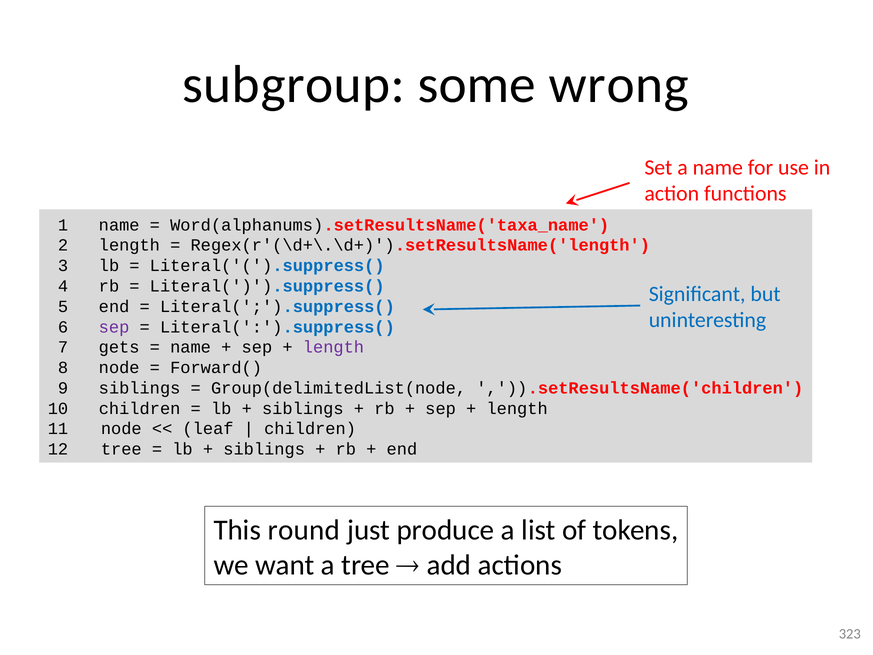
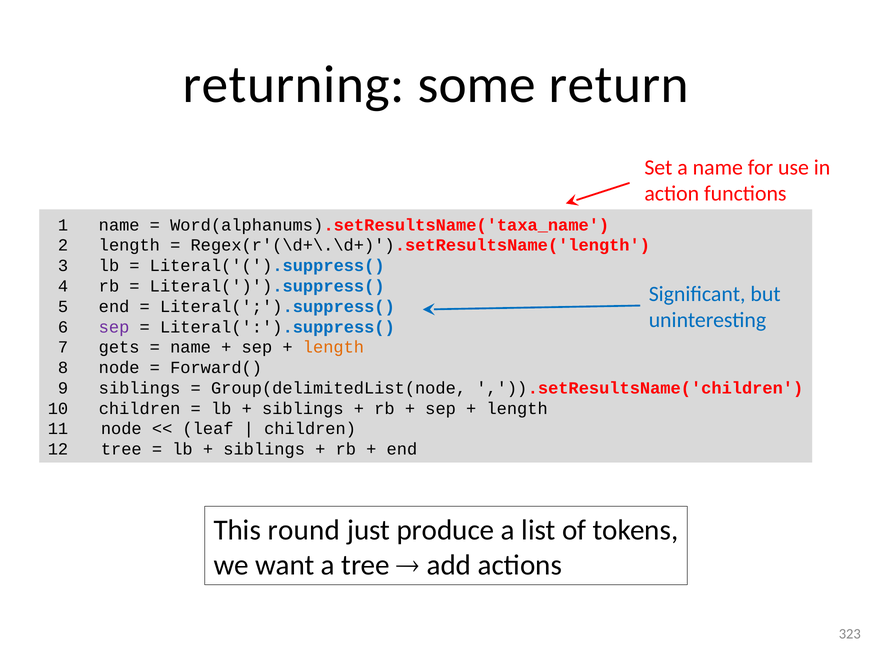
subgroup: subgroup -> returning (294, 85)
wrong: wrong -> return (619, 85)
length colour: purple -> orange (333, 347)
